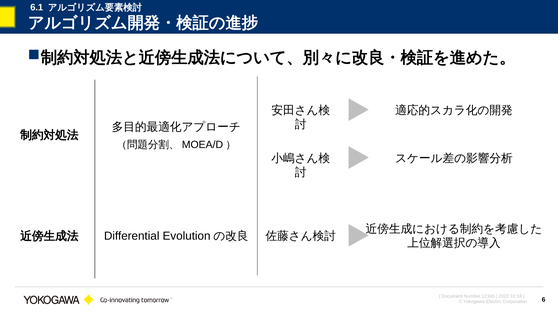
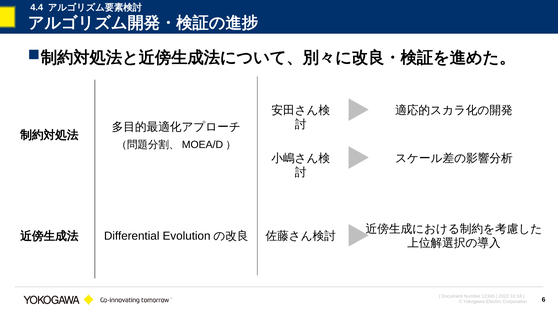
6.1: 6.1 -> 4.4 (37, 7)
